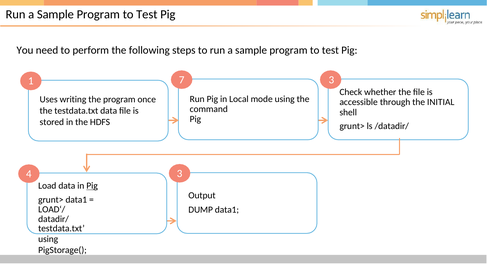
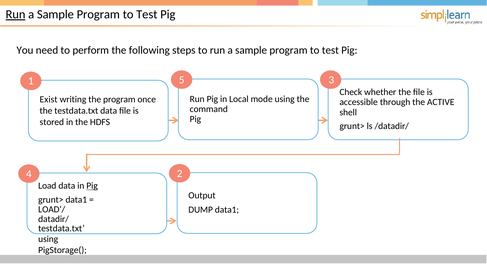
Run underline: none -> present (16, 15)
7: 7 -> 5 (182, 80)
Uses: Uses -> Exist (49, 100)
INITIAL: INITIAL -> ACTIVE (441, 102)
4 3: 3 -> 2 (180, 174)
